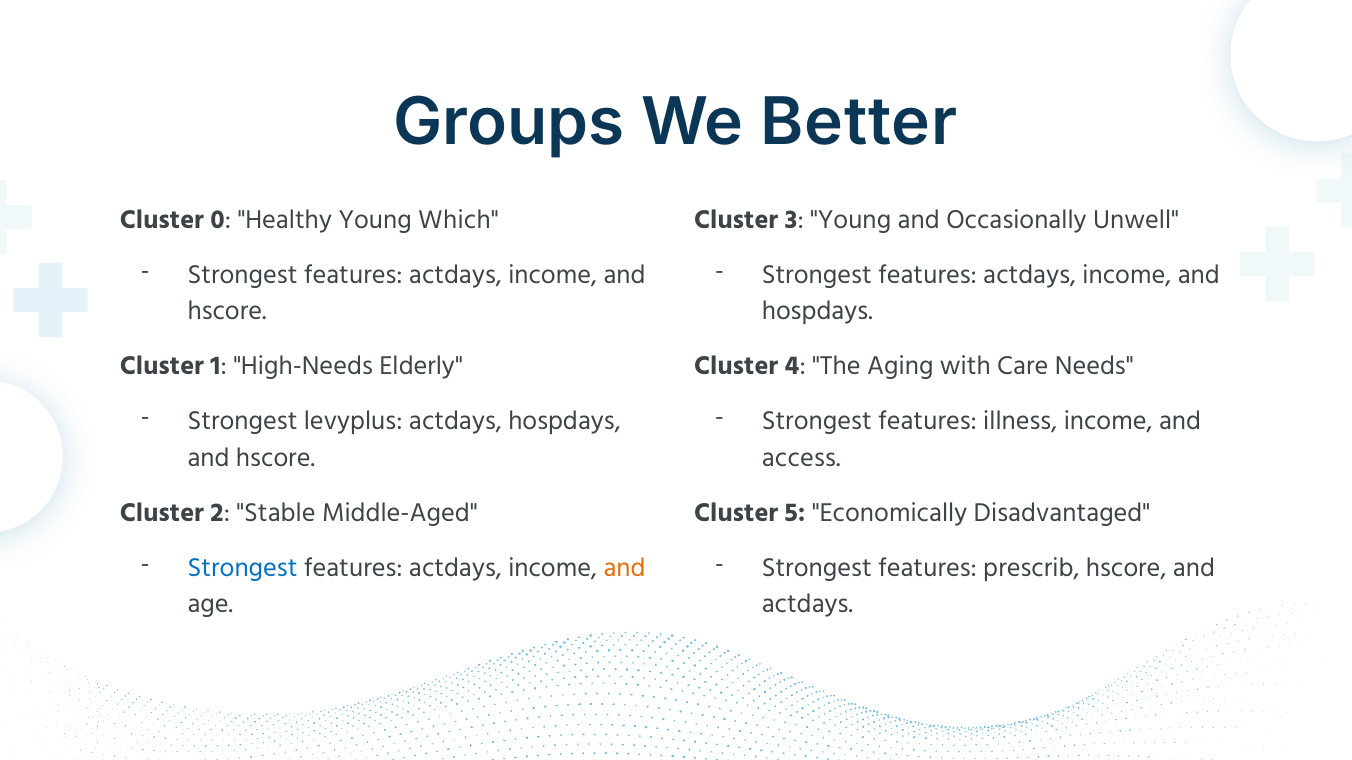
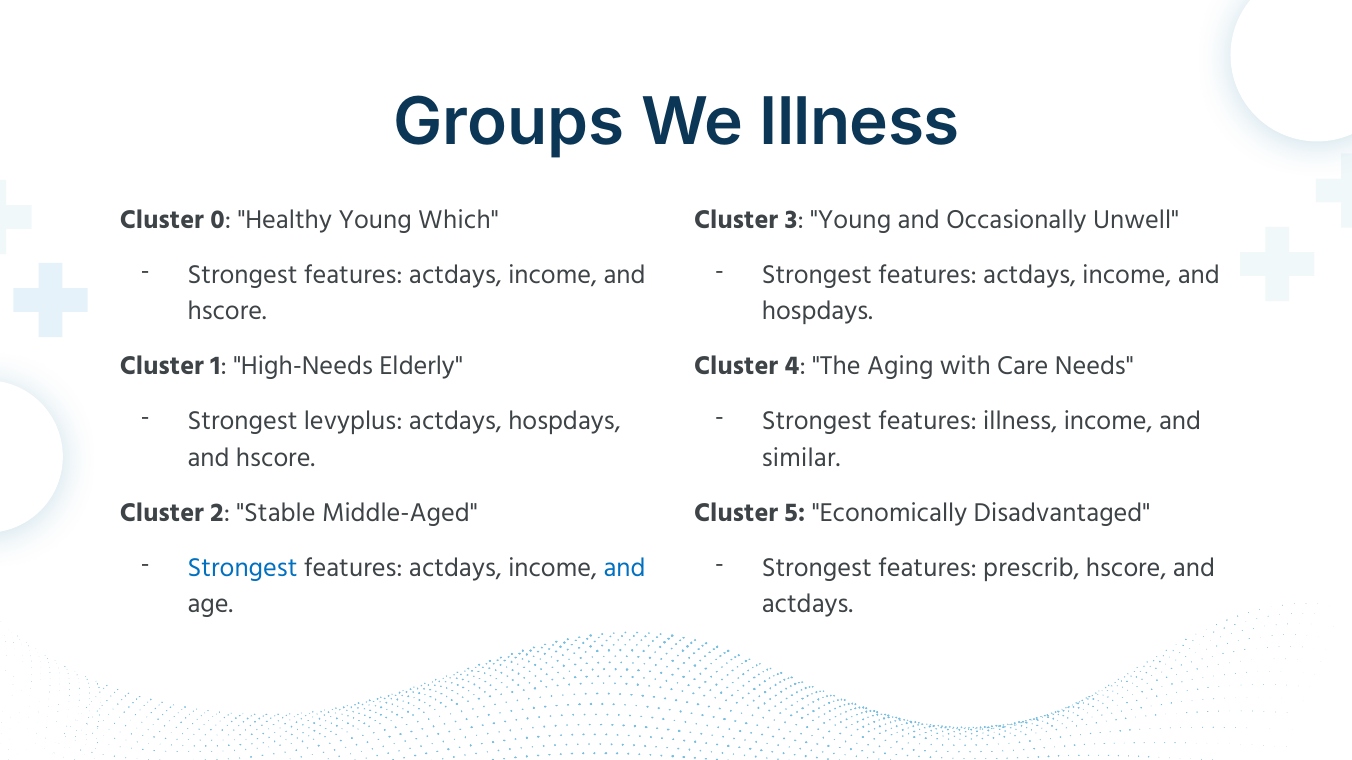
We Better: Better -> Illness (860, 123)
access: access -> similar (801, 458)
and colour: orange -> blue (625, 568)
